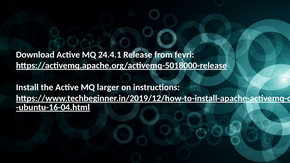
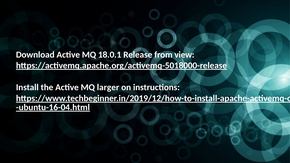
24.4.1: 24.4.1 -> 18.0.1 (110, 55)
fevri: fevri -> view (184, 55)
